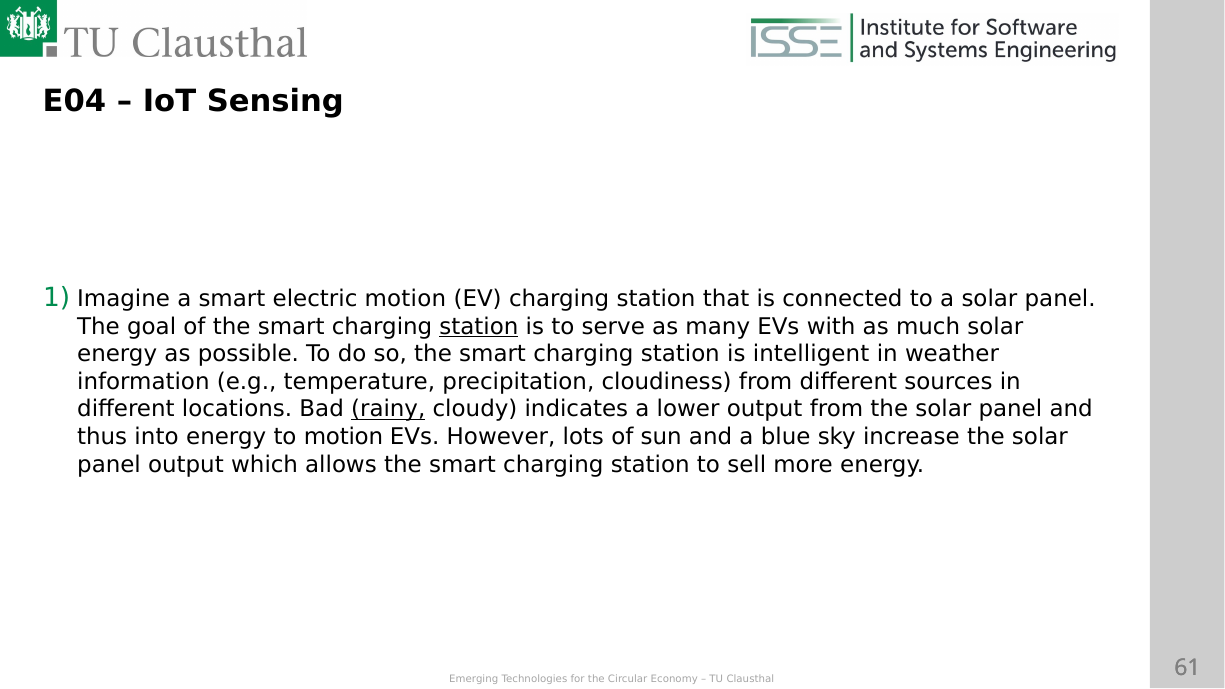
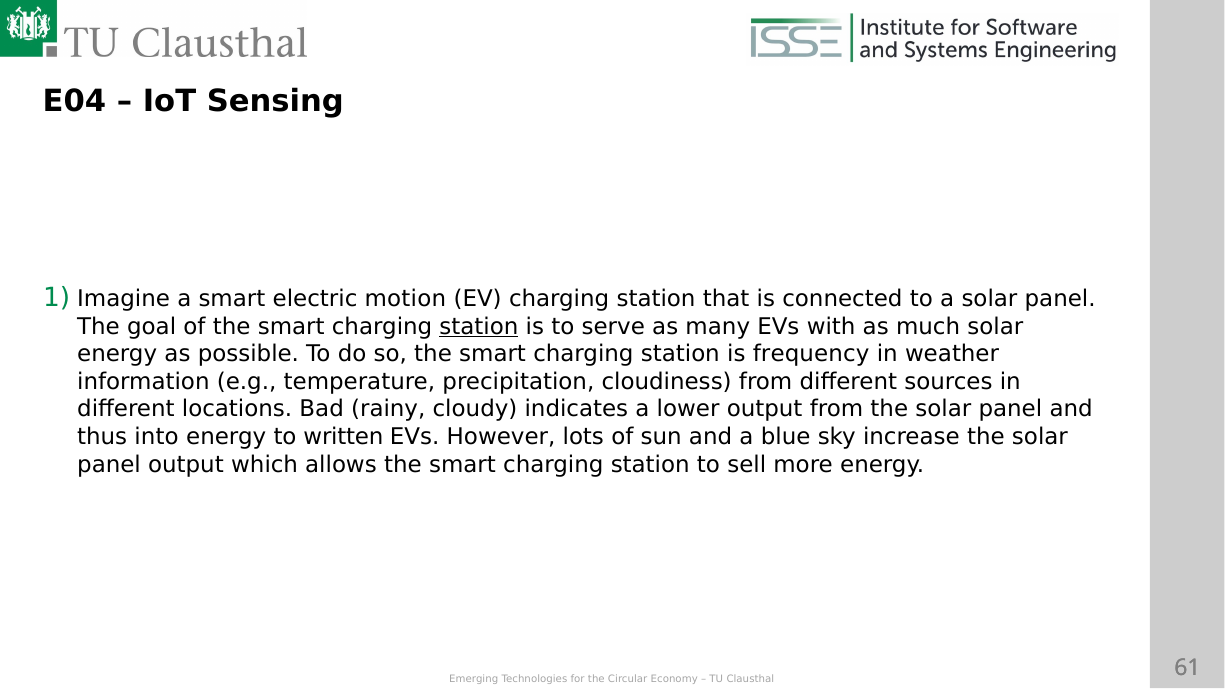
intelligent: intelligent -> frequency (811, 354)
rainy underline: present -> none (388, 409)
to motion: motion -> written (343, 437)
